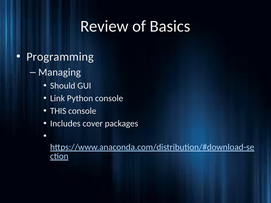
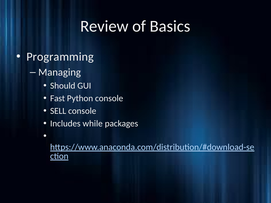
Link: Link -> Fast (58, 98)
THIS: THIS -> SELL (58, 111)
cover: cover -> while (93, 124)
